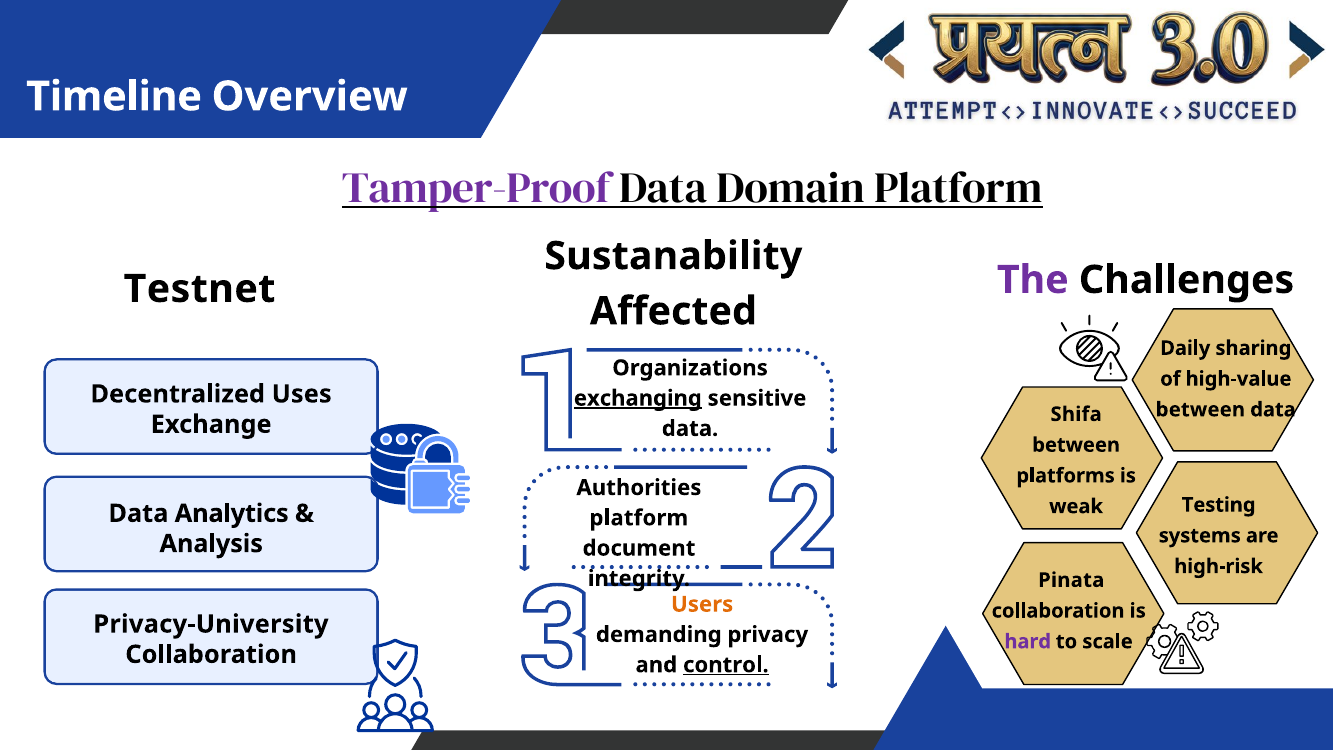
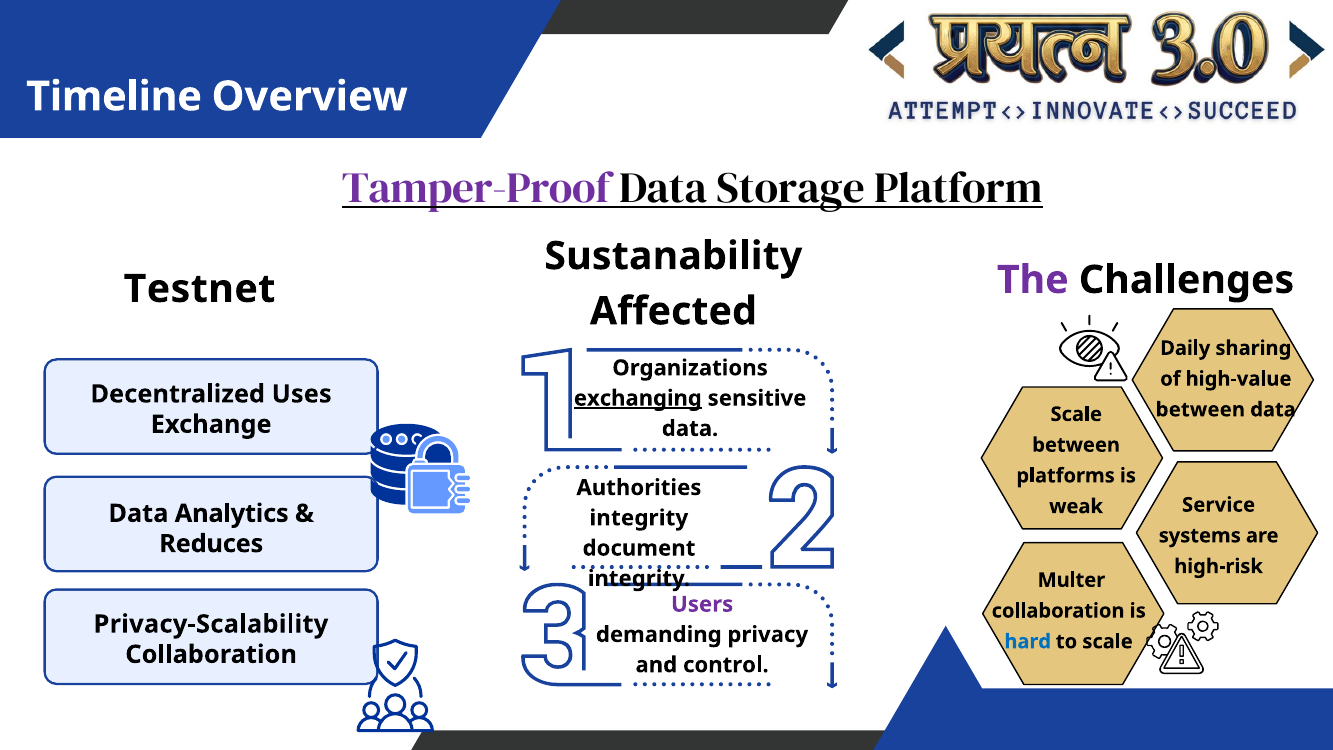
Domain: Domain -> Storage (790, 188)
Shifa: Shifa -> Scale (1076, 414)
Testing: Testing -> Service (1219, 505)
platform: platform -> integrity (639, 518)
Analysis: Analysis -> Reduces (211, 544)
Pinata: Pinata -> Multer (1071, 580)
Users colour: orange -> purple (702, 604)
Privacy-University: Privacy-University -> Privacy-Scalability (211, 624)
hard colour: purple -> blue (1028, 641)
control underline: present -> none (726, 665)
